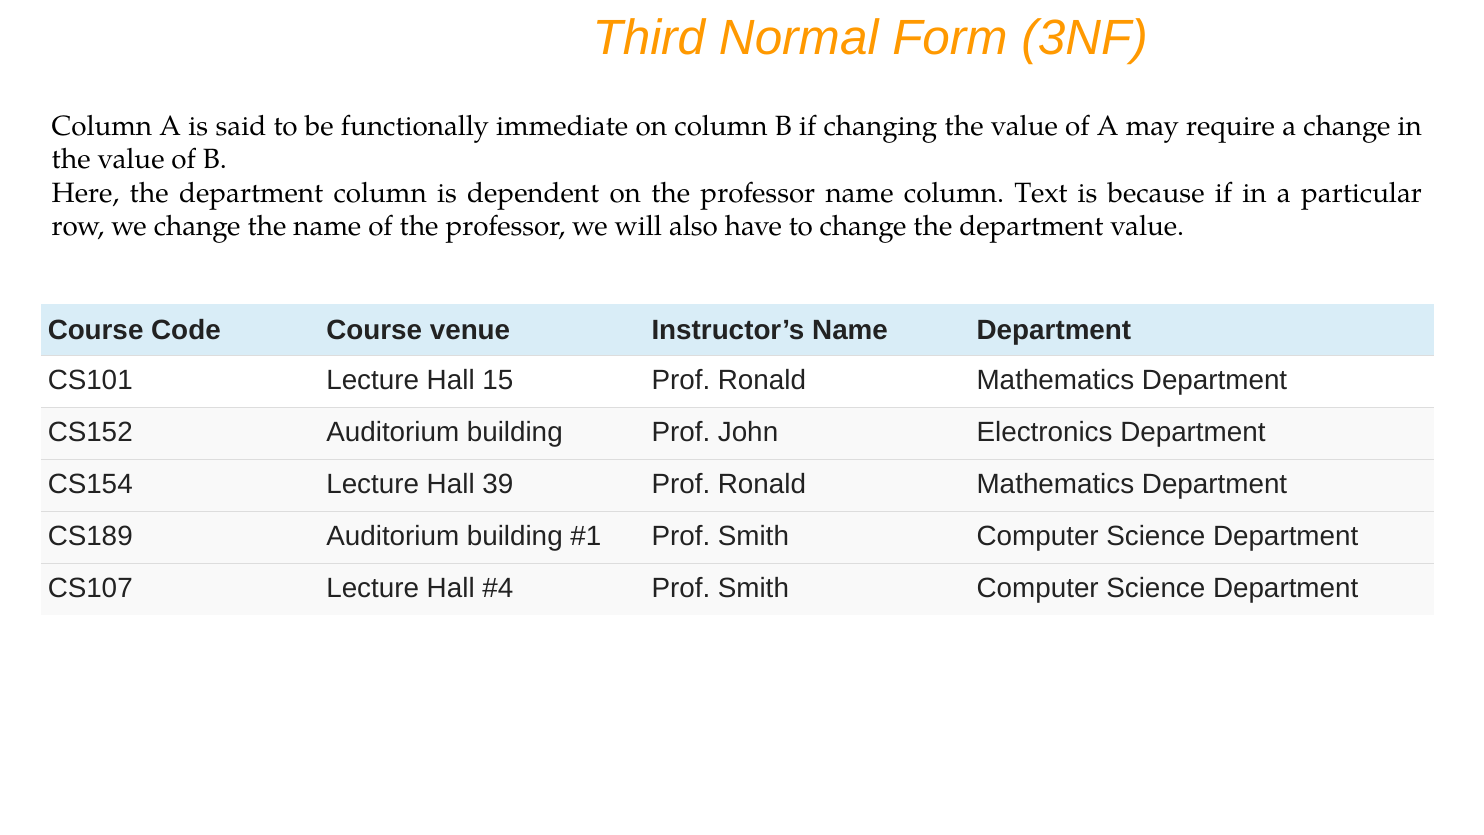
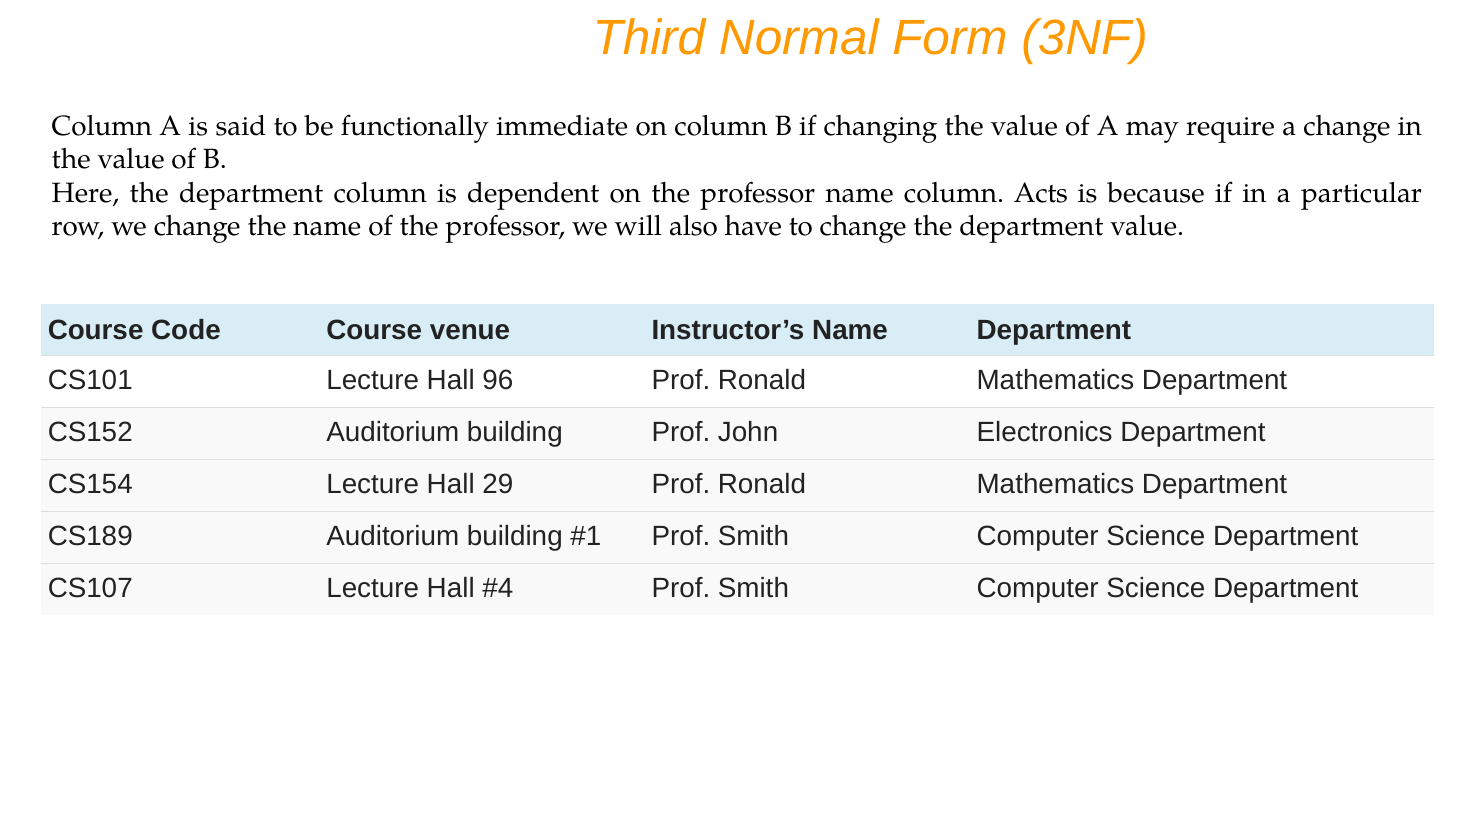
Text: Text -> Acts (1041, 193)
15: 15 -> 96 (498, 381)
39: 39 -> 29 (498, 485)
